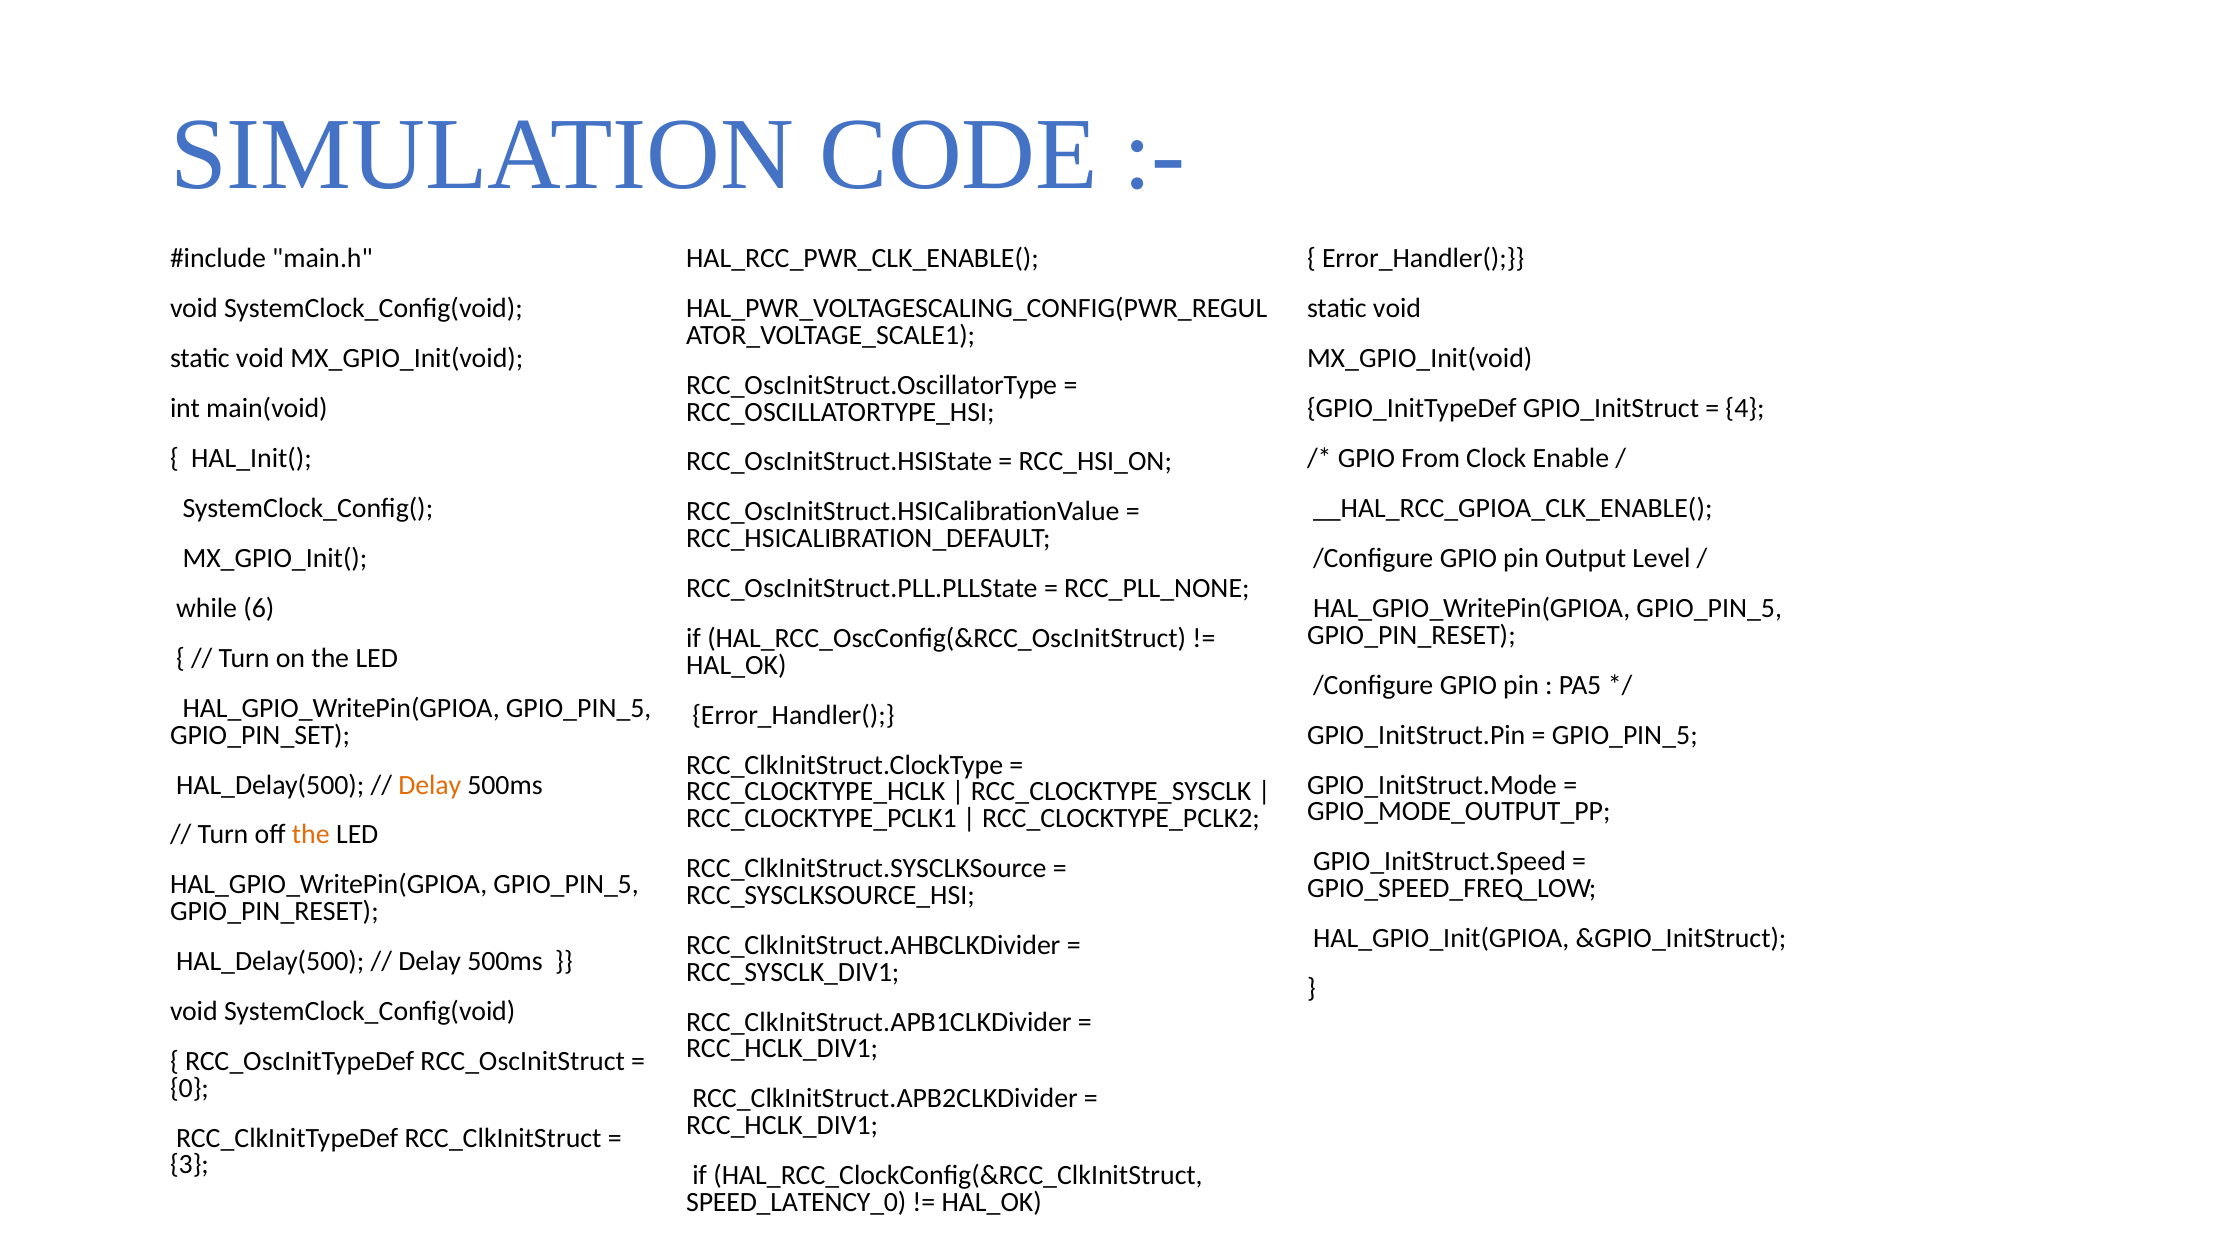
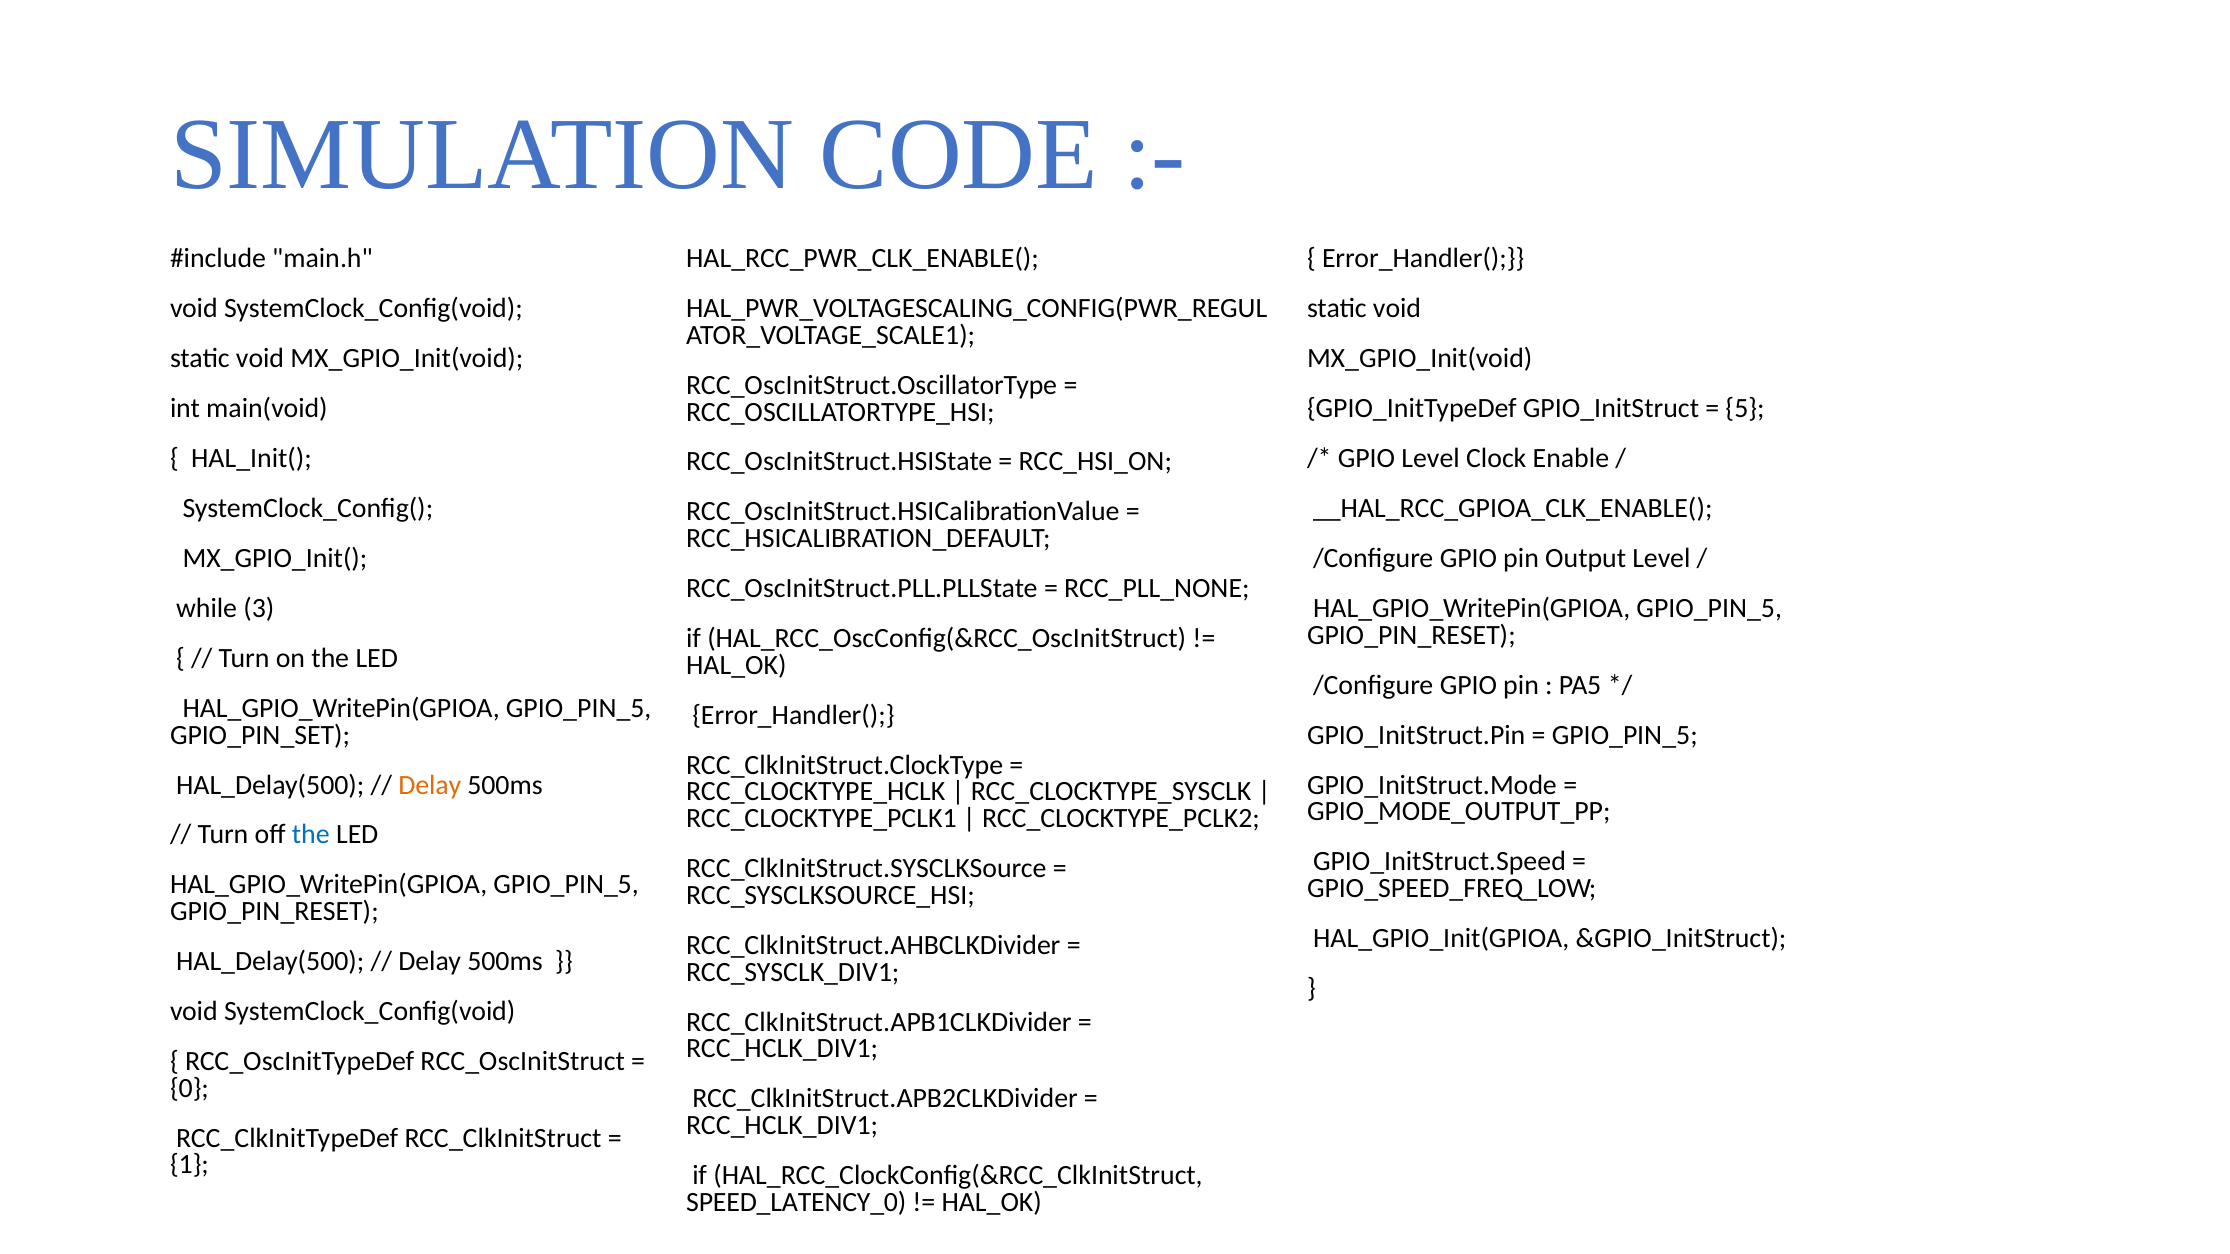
4: 4 -> 5 (1745, 408)
GPIO From: From -> Level (1431, 458)
6: 6 -> 3 (259, 608)
the colour: orange -> blue (311, 835)
3: 3 -> 1 (189, 1165)
